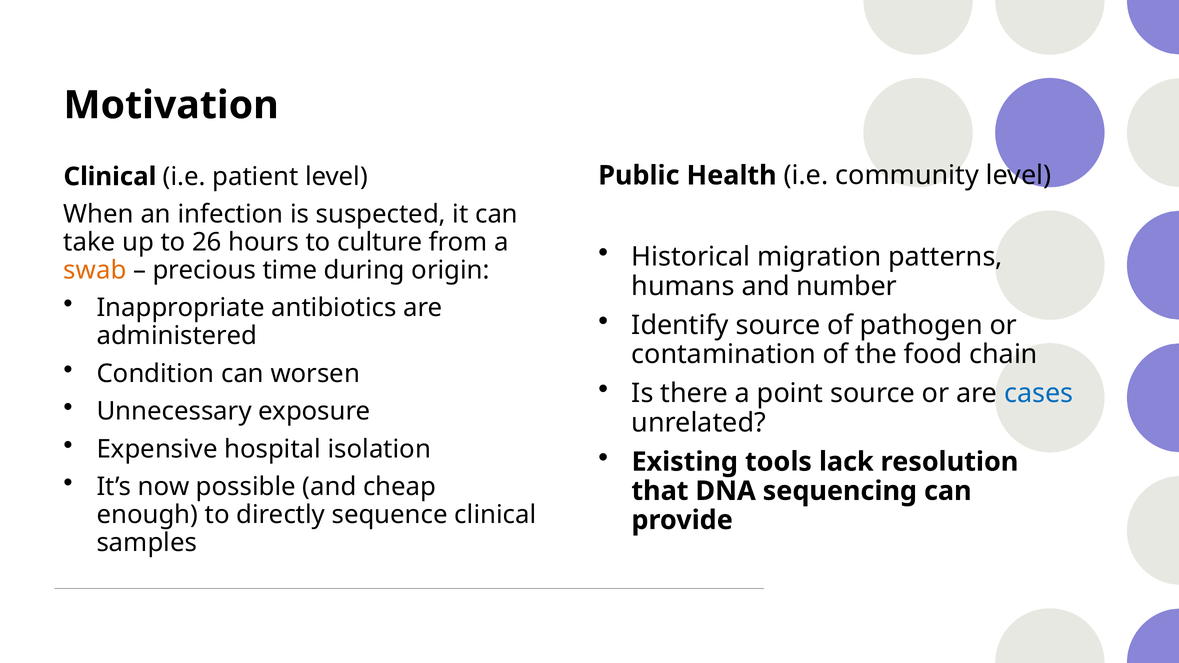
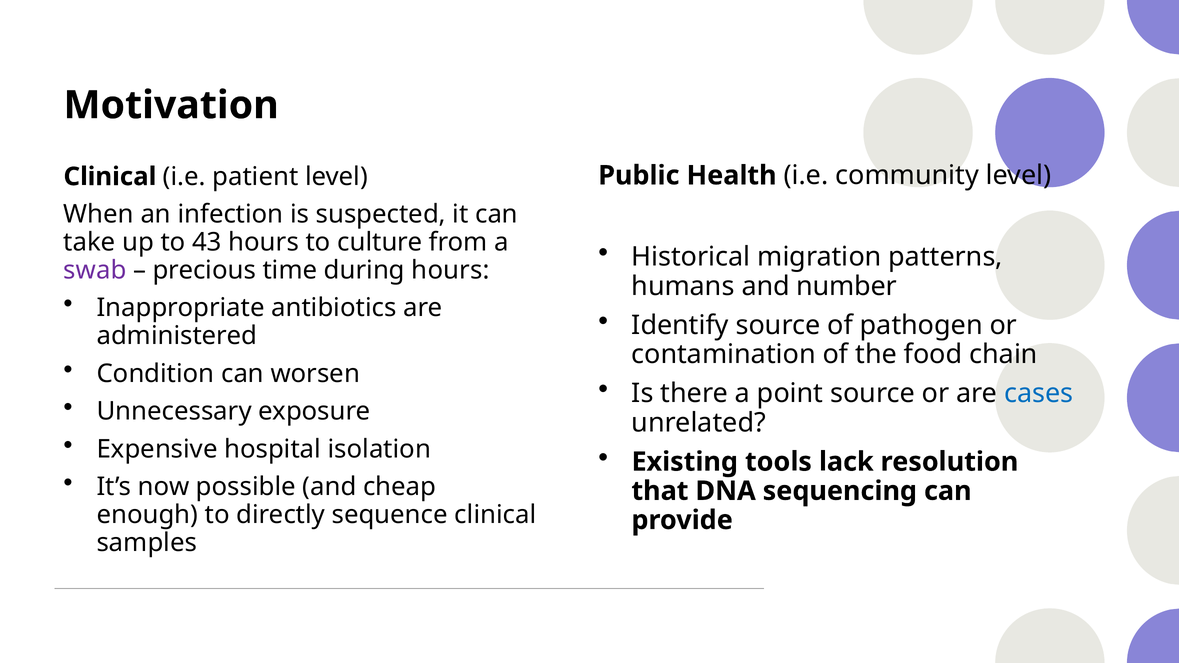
26: 26 -> 43 (207, 242)
swab colour: orange -> purple (95, 270)
during origin: origin -> hours (450, 270)
